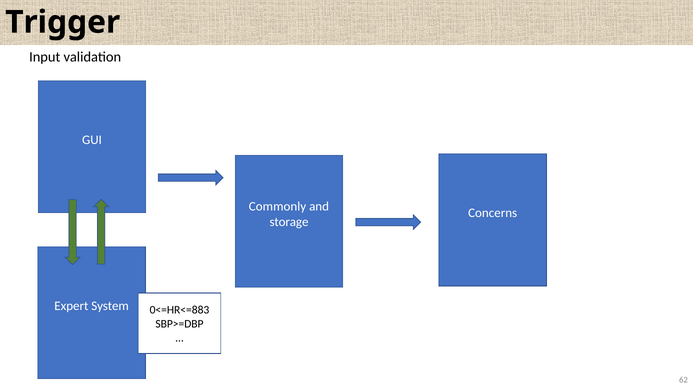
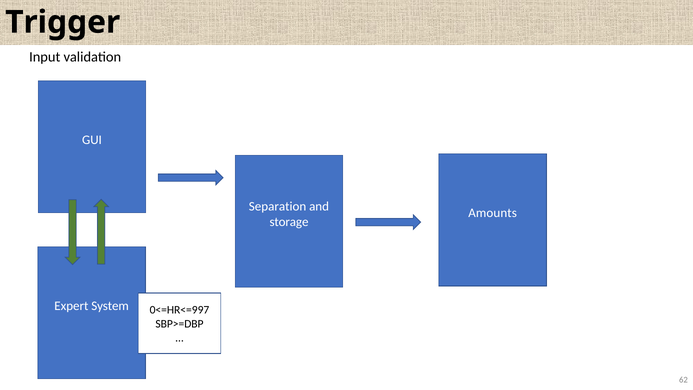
Commonly: Commonly -> Separation (278, 206)
Concerns: Concerns -> Amounts (493, 213)
0<=HR<=883: 0<=HR<=883 -> 0<=HR<=997 (179, 310)
